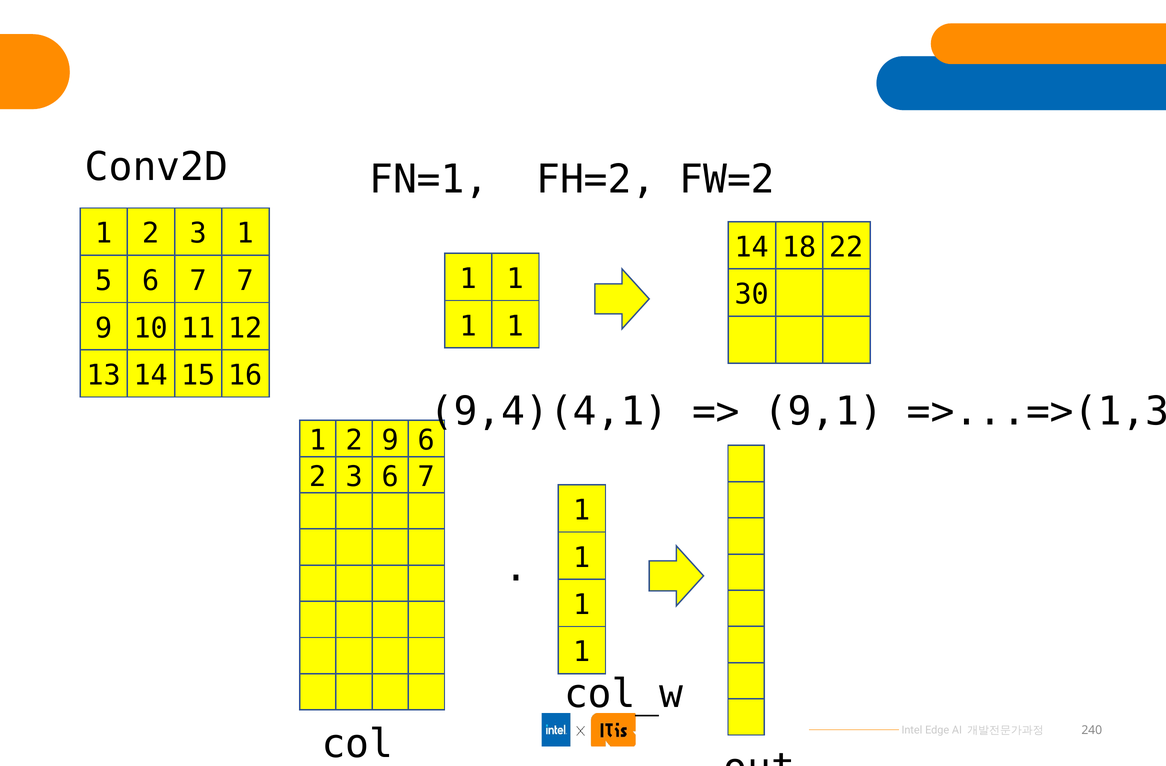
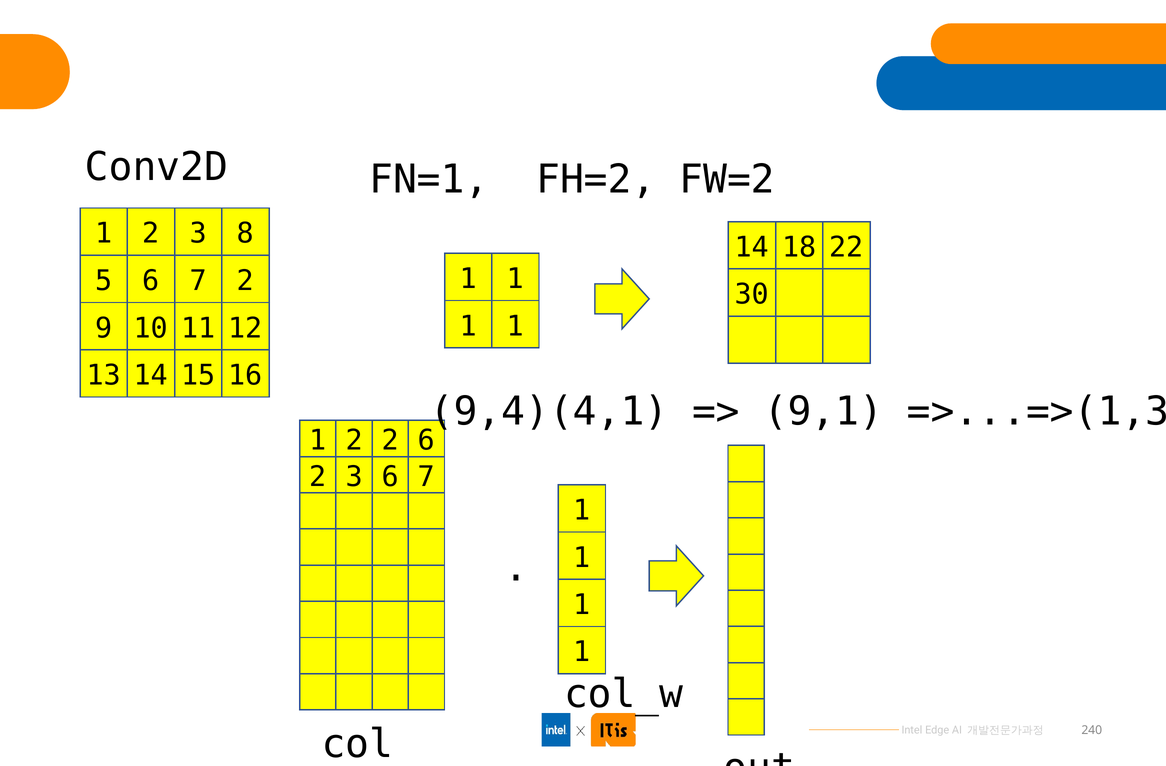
3 1: 1 -> 8 (246, 234)
7 7: 7 -> 2 (246, 281)
2 9: 9 -> 2 (390, 440)
